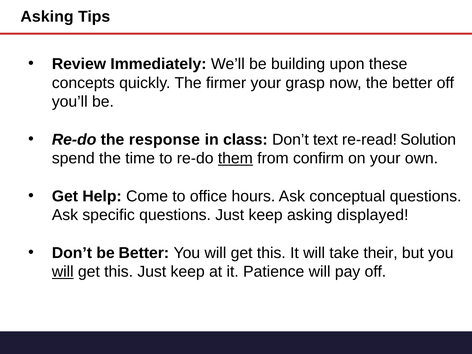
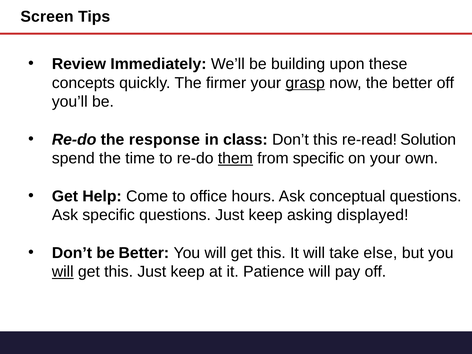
Asking: Asking -> Screen (47, 17)
grasp underline: none -> present (305, 83)
Don’t text: text -> this (325, 140)
from confirm: confirm -> specific (318, 158)
their: their -> else (380, 253)
